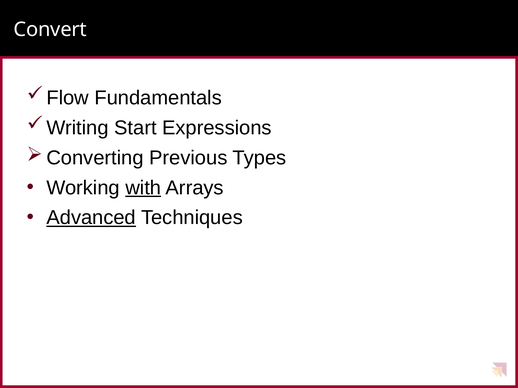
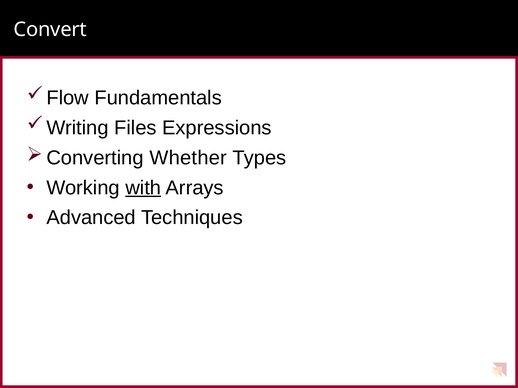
Start: Start -> Files (135, 128)
Previous: Previous -> Whether (188, 158)
Advanced underline: present -> none (91, 218)
